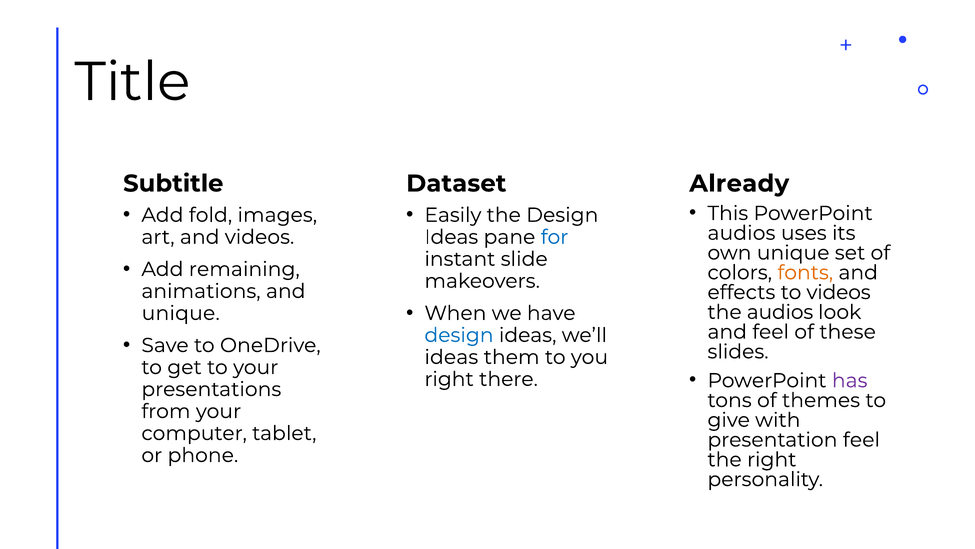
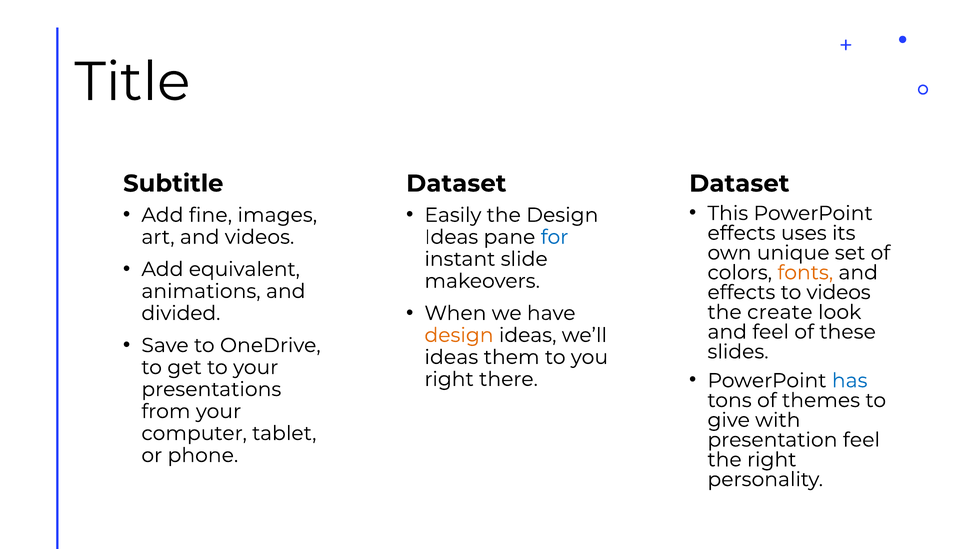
Already: Already -> Dataset (739, 183)
fold: fold -> fine (210, 215)
audios: audios -> effects (741, 233)
remaining: remaining -> equivalent (244, 269)
the audios: audios -> create (780, 312)
unique: unique -> divided (181, 313)
design colour: blue -> orange (459, 335)
has colour: purple -> blue (850, 380)
